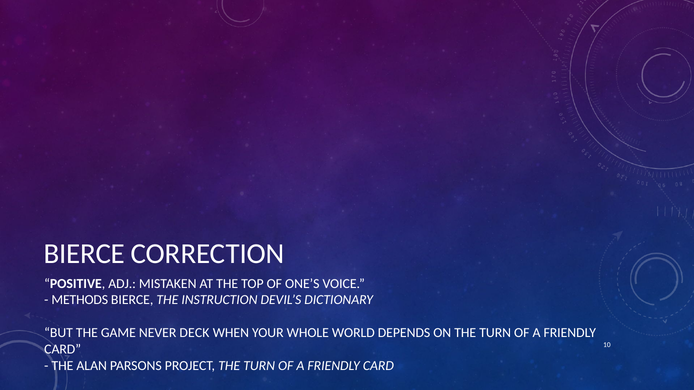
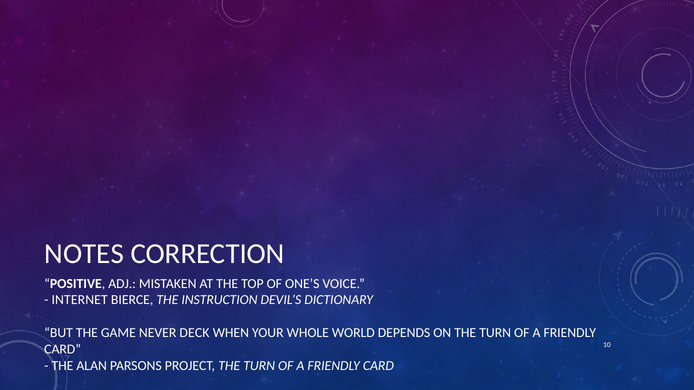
BIERCE: BIERCE -> NOTES (84, 254)
METHODS: METHODS -> INTERNET (80, 300)
